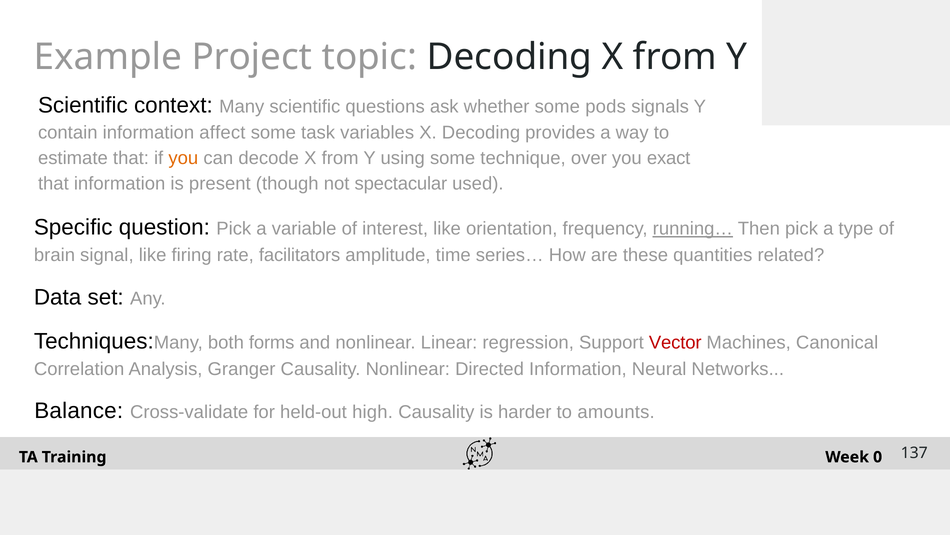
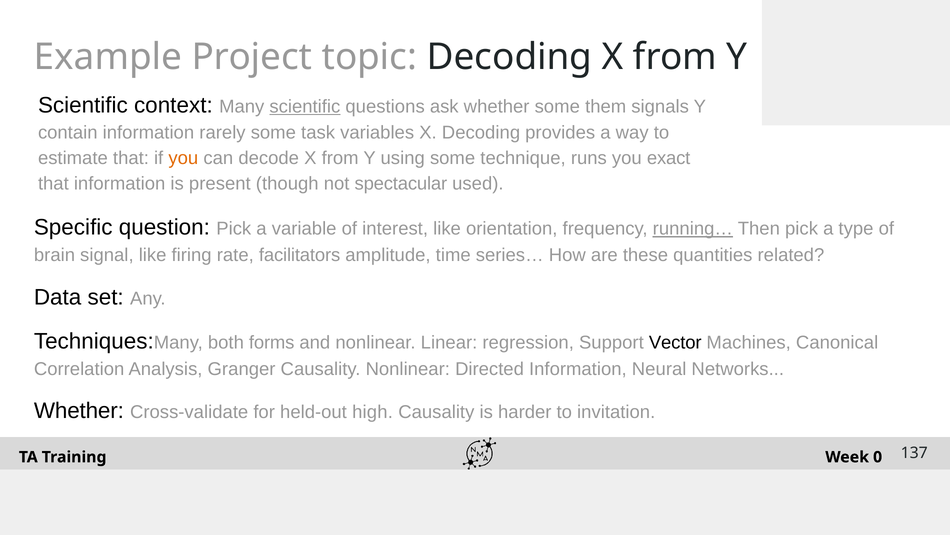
scientific underline: none -> present (305, 106)
pods: pods -> them (606, 106)
affect: affect -> rarely (222, 133)
over: over -> runs (589, 158)
Vector colour: red -> black (675, 342)
Balance: Balance -> Whether (79, 411)
amounts: amounts -> invitation (616, 412)
